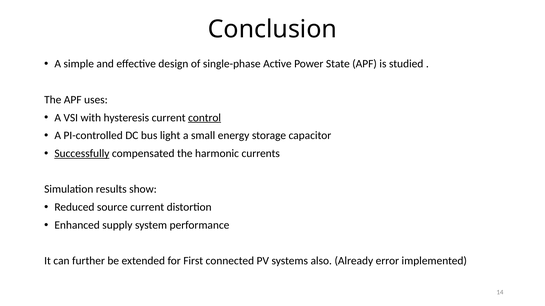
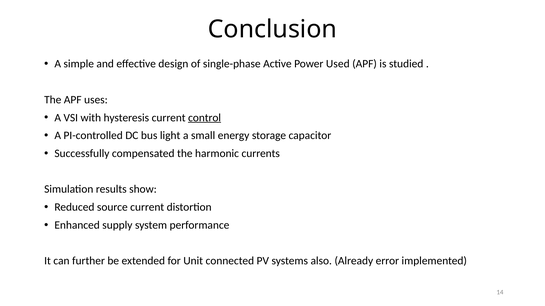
State: State -> Used (338, 64)
Successfully underline: present -> none (82, 154)
First: First -> Unit (193, 261)
